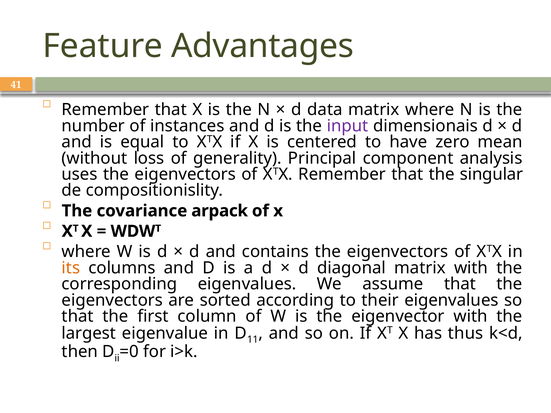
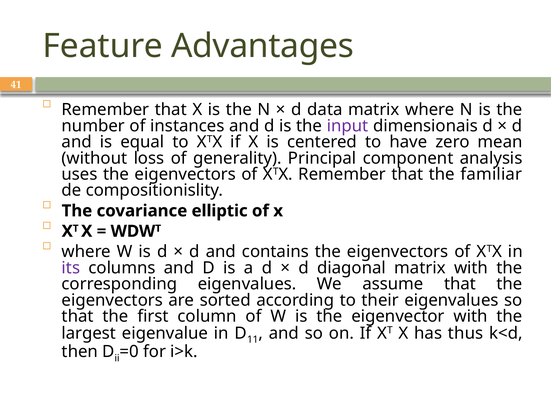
singular: singular -> familiar (491, 174)
arpack: arpack -> elliptic (220, 211)
its colour: orange -> purple (71, 268)
